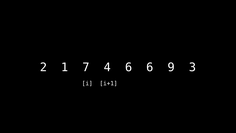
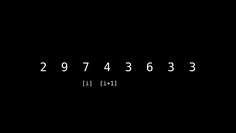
1: 1 -> 9 (65, 67)
4 6: 6 -> 3 (129, 67)
6 9: 9 -> 3 (171, 67)
